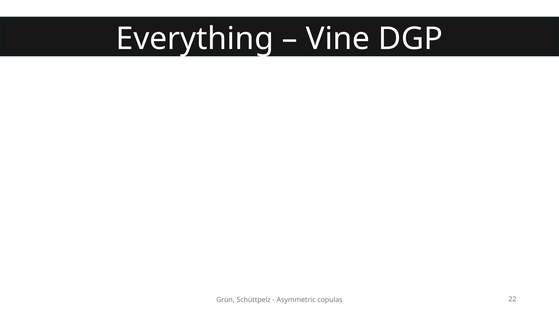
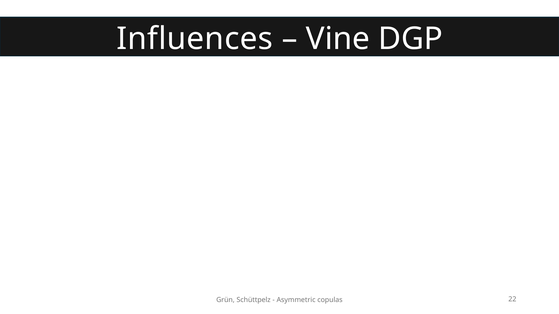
Everything: Everything -> Influences (195, 39)
